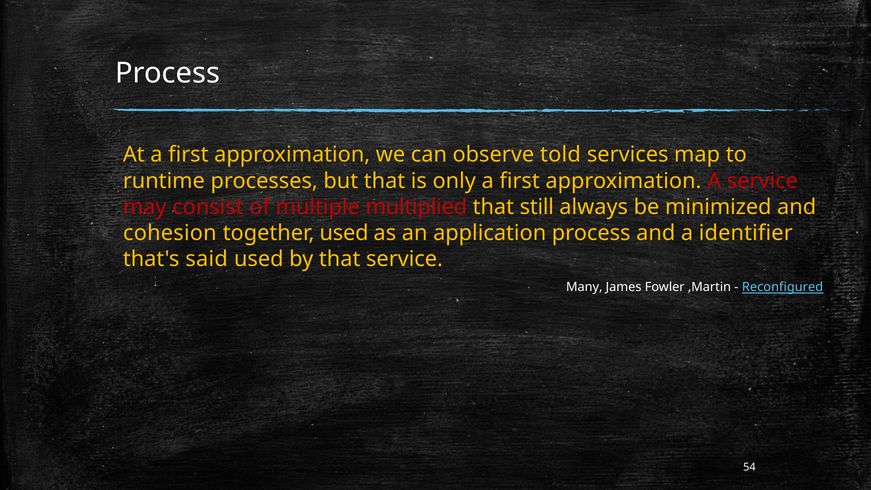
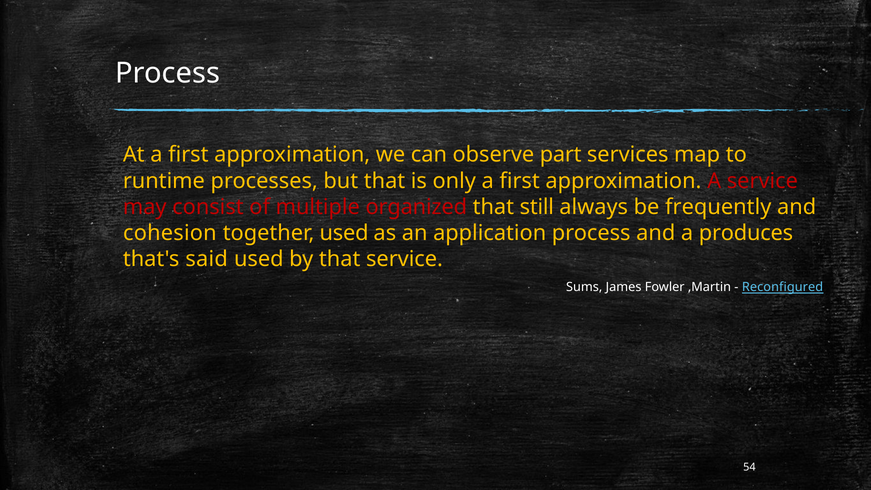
told: told -> part (561, 155)
multiplied: multiplied -> organized (416, 207)
minimized: minimized -> frequently (718, 207)
identifier: identifier -> produces (746, 233)
Many: Many -> Sums (584, 287)
